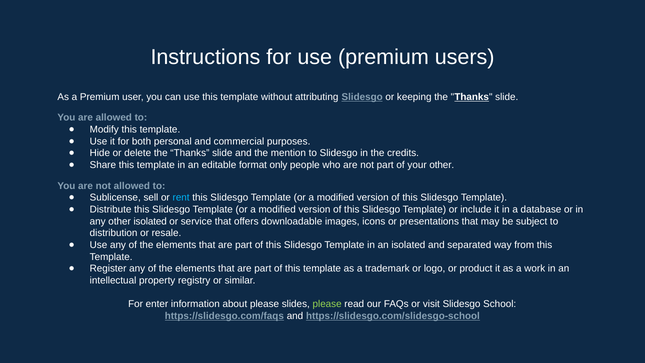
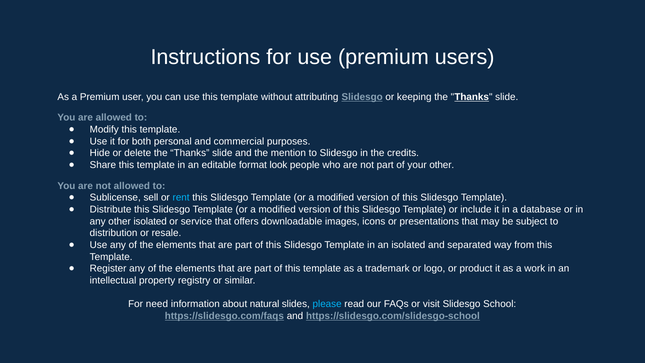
only: only -> look (279, 165)
enter: enter -> need (157, 304)
about please: please -> natural (265, 304)
please colour: light green -> light blue (327, 304)
